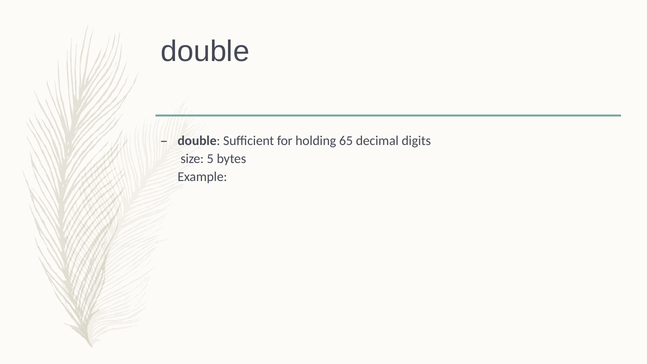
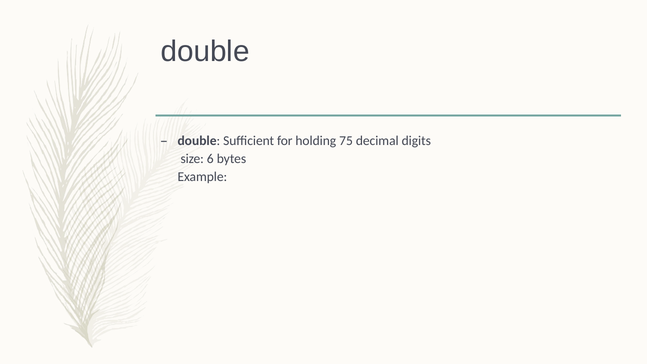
65: 65 -> 75 (346, 141)
5: 5 -> 6 (210, 159)
